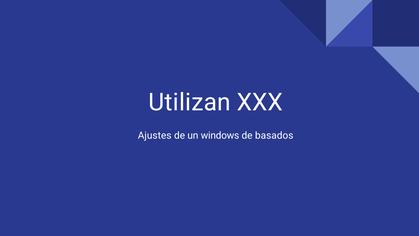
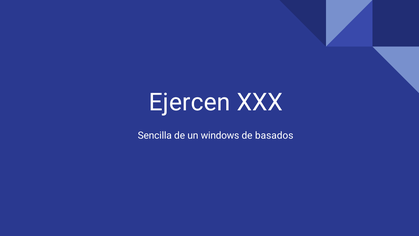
Utilizan: Utilizan -> Ejercen (190, 102)
Ajustes: Ajustes -> Sencilla (155, 135)
